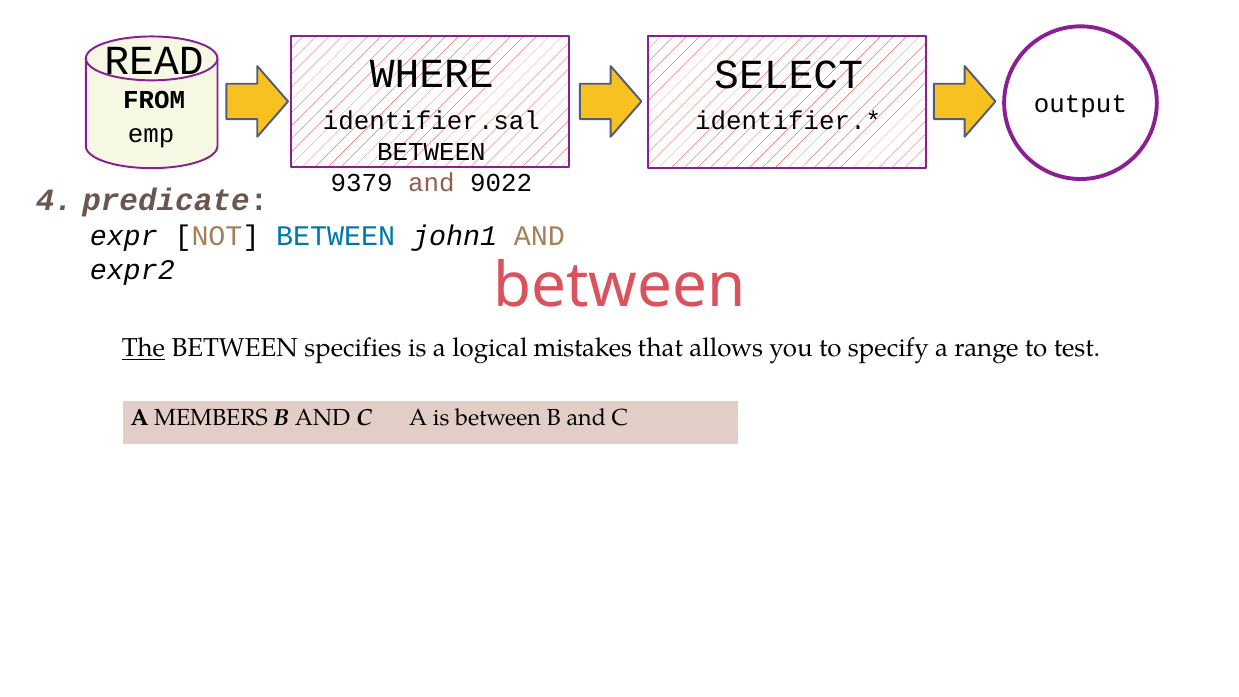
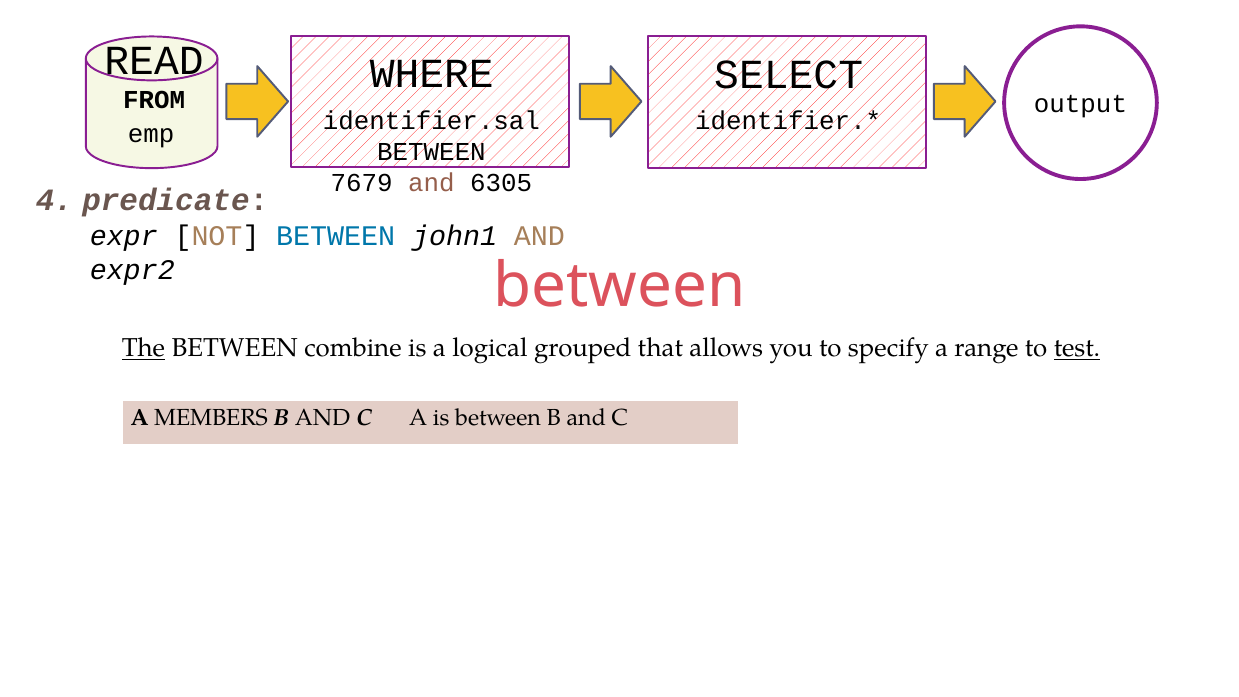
9379: 9379 -> 7679 (362, 183)
9022: 9022 -> 6305 (501, 183)
specifies: specifies -> combine (353, 348)
mistakes: mistakes -> grouped (583, 348)
test underline: none -> present (1077, 348)
